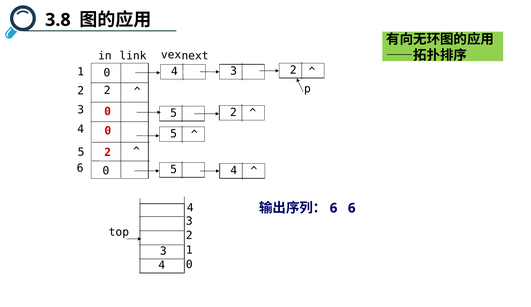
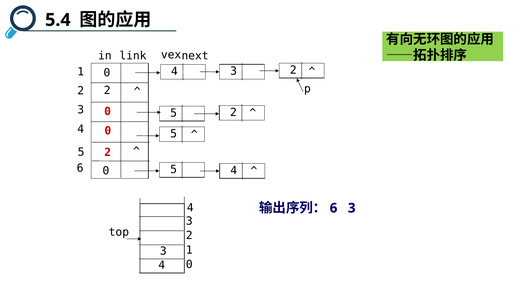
3.8: 3.8 -> 5.4 (58, 20)
6 6: 6 -> 3 (352, 208)
